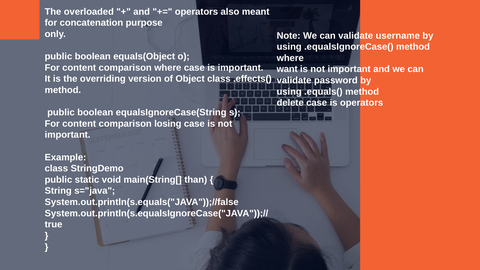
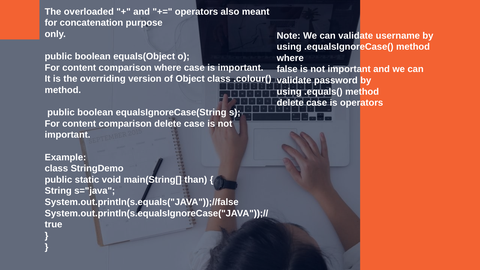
want: want -> false (287, 69)
.effects(: .effects( -> .colour( (252, 79)
comparison losing: losing -> delete (168, 124)
